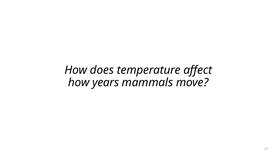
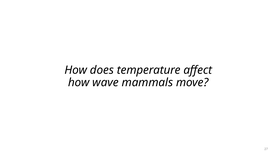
years: years -> wave (106, 82)
